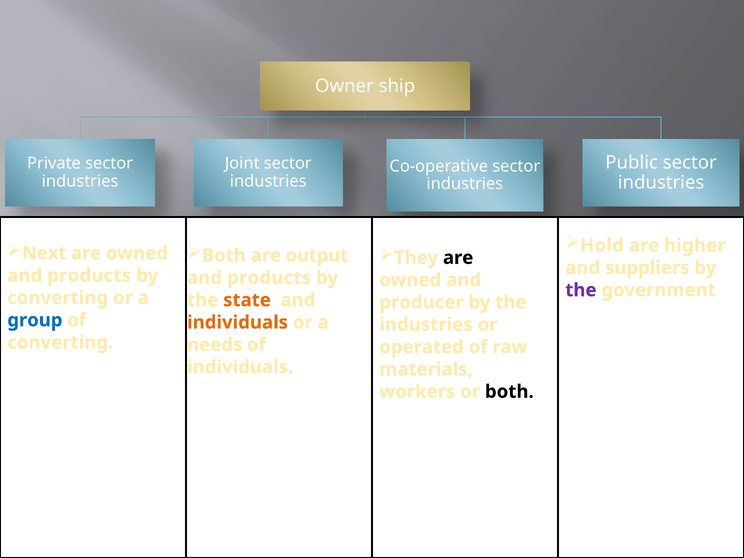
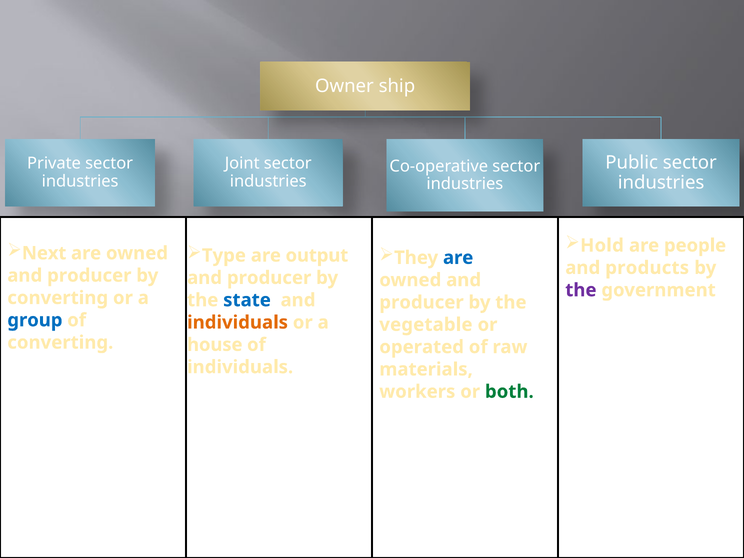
higher: higher -> people (695, 246)
Both: Both -> Type (224, 255)
are colour: black -> blue (458, 258)
suppliers: suppliers -> products (647, 268)
products: products -> producer (89, 276)
products: products -> producer (269, 278)
state colour: orange -> blue (247, 300)
industries: industries -> vegetable (426, 325)
needs: needs -> house (215, 345)
both colour: black -> green (509, 392)
